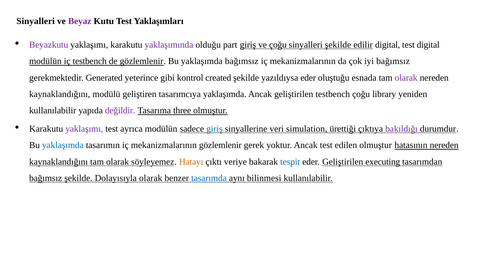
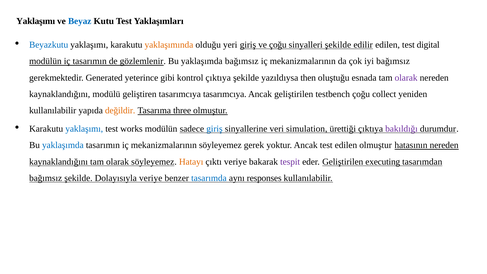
Sinyalleri: Sinyalleri -> Yaklaşımı (36, 21)
Beyaz colour: purple -> blue (80, 21)
Beyazkutu colour: purple -> blue (49, 45)
yaklaşımında colour: purple -> orange (169, 45)
part: part -> yeri (230, 45)
edilir digital: digital -> edilen (388, 45)
iç testbench: testbench -> tasarımın (90, 61)
kontrol created: created -> çıktıya (218, 78)
yazıldıysa eder: eder -> then (308, 78)
tasarımcıya yaklaşımda: yaklaşımda -> tasarımcıya (225, 94)
library: library -> collect (384, 94)
değildir colour: purple -> orange (120, 111)
yaklaşımı colour: purple -> blue (84, 129)
ayrıca: ayrıca -> works (131, 129)
mekanizmalarının gözlemlenir: gözlemlenir -> söyleyemez (220, 145)
tespit colour: blue -> purple (290, 162)
Dolayısıyla olarak: olarak -> veriye (151, 178)
bilinmesi: bilinmesi -> responses (264, 178)
